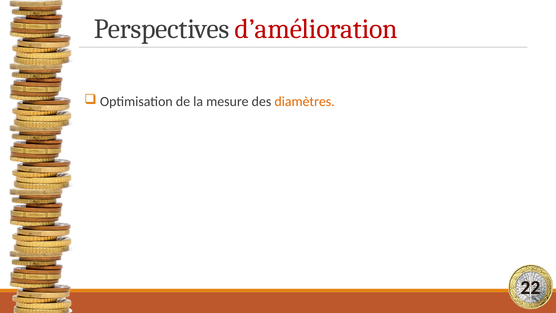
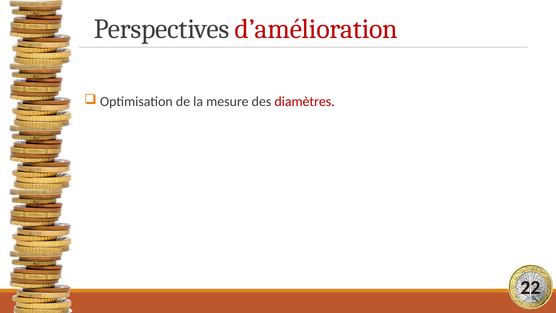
diamètres colour: orange -> red (305, 102)
